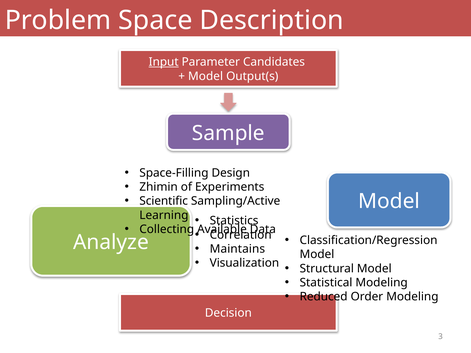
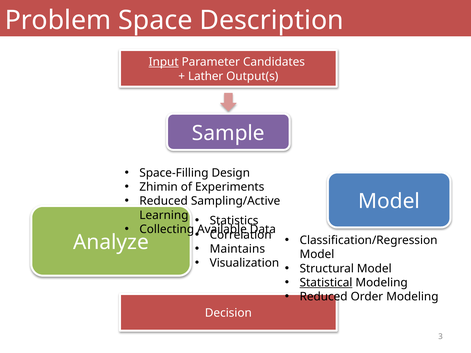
Model: Model -> Lather (206, 76)
Scientific: Scientific -> Reduced (164, 201)
Statistical underline: none -> present (326, 283)
